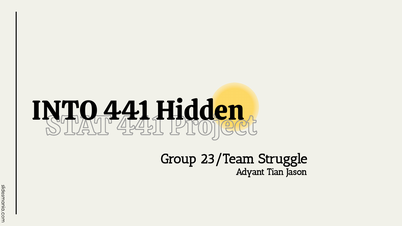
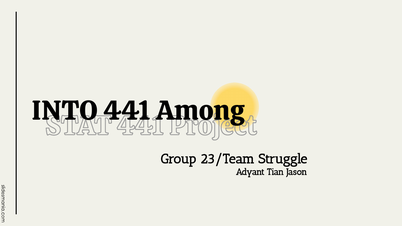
Hidden: Hidden -> Among (200, 111)
